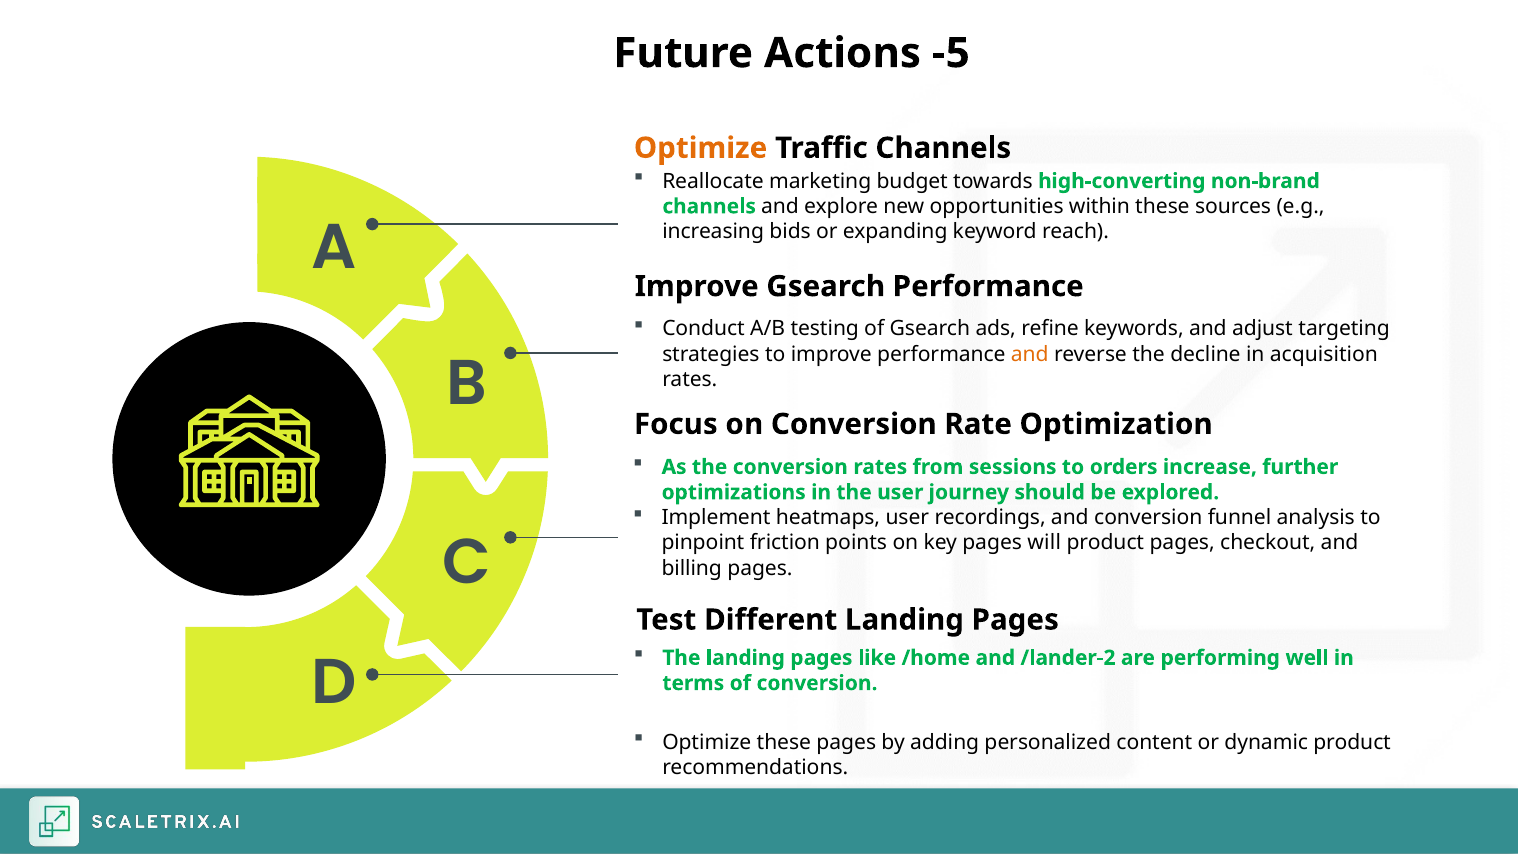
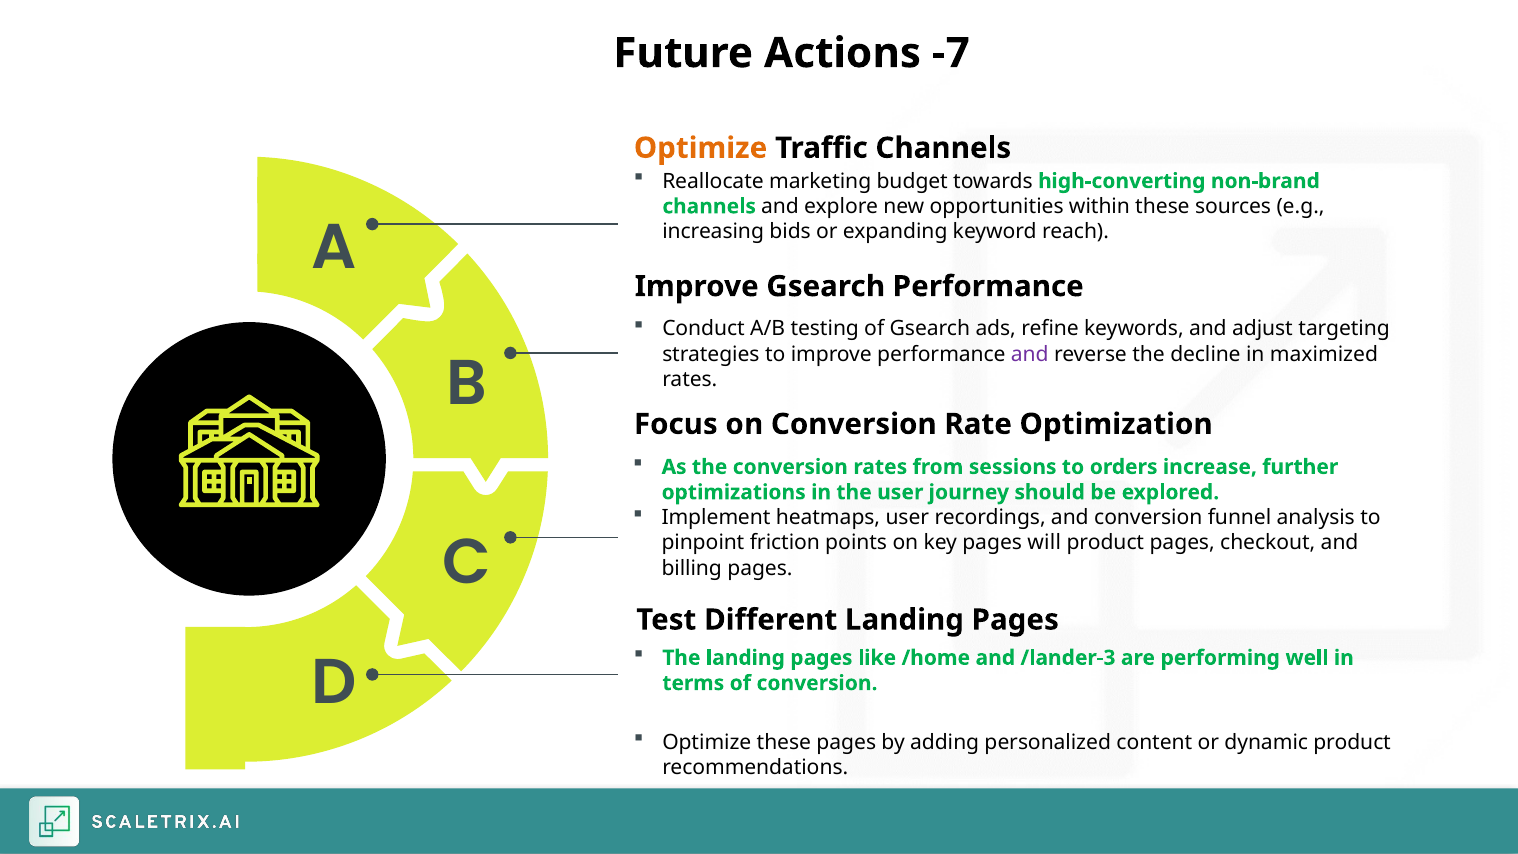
-5: -5 -> -7 (951, 53)
and colour: orange -> purple (1030, 354)
acquisition: acquisition -> maximized (1324, 354)
/lander-2: /lander-2 -> /lander-3 (1068, 658)
